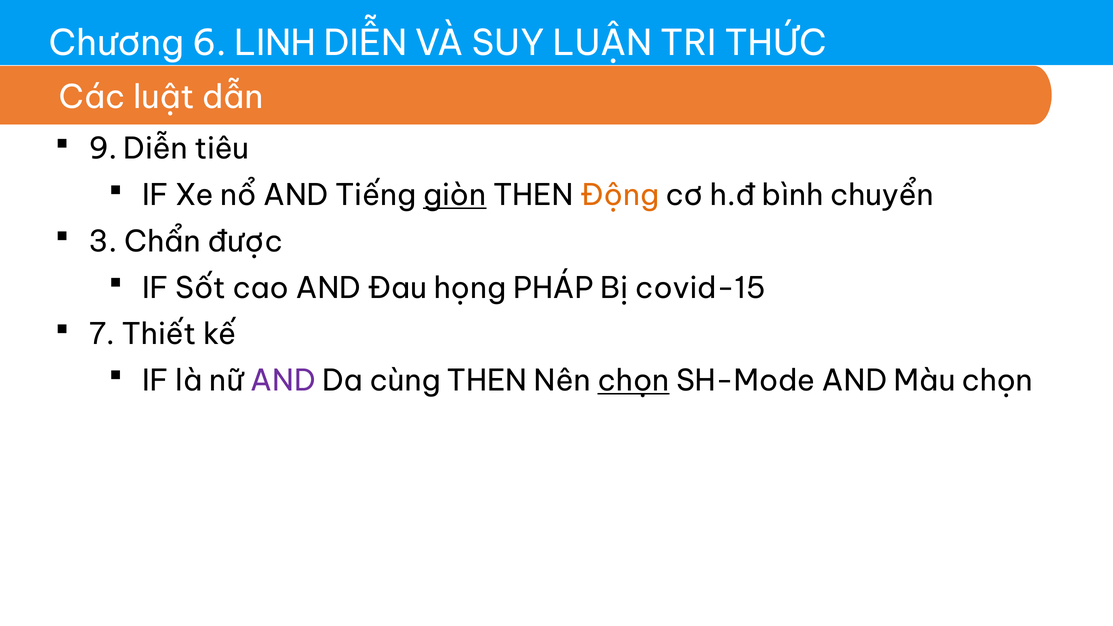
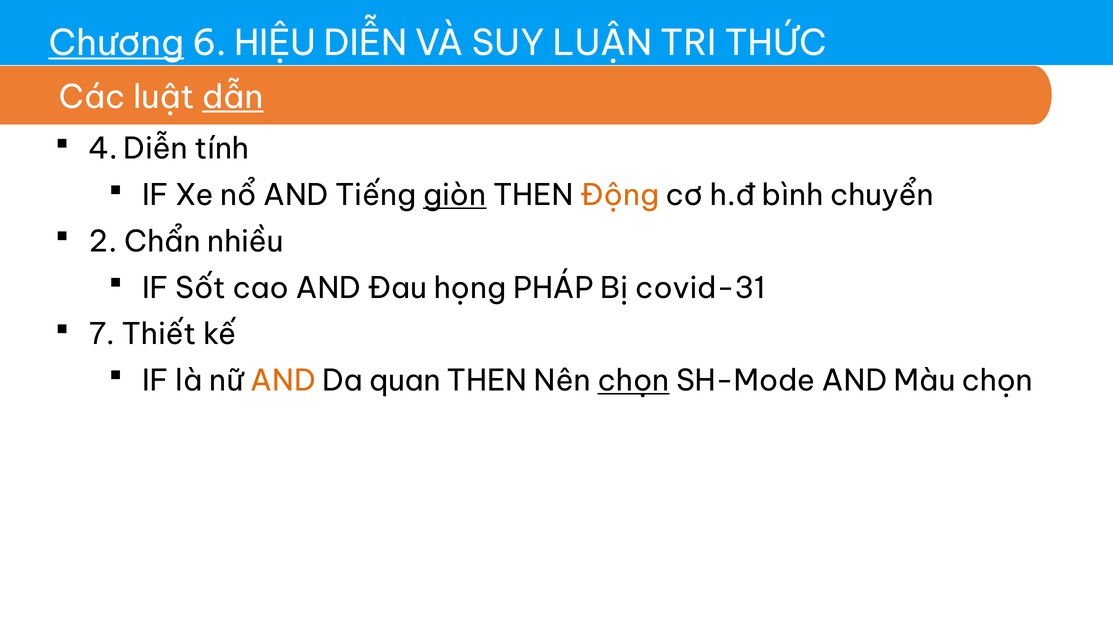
Chương underline: none -> present (116, 43)
LINH: LINH -> HIỆU (275, 43)
dẫn underline: none -> present (233, 97)
9: 9 -> 4 (103, 149)
tiêu: tiêu -> tính (222, 149)
3: 3 -> 2 (103, 242)
được: được -> nhiều (245, 242)
covid-15: covid-15 -> covid-31 (701, 288)
AND colour: purple -> orange (283, 381)
cùng: cùng -> quan (405, 381)
